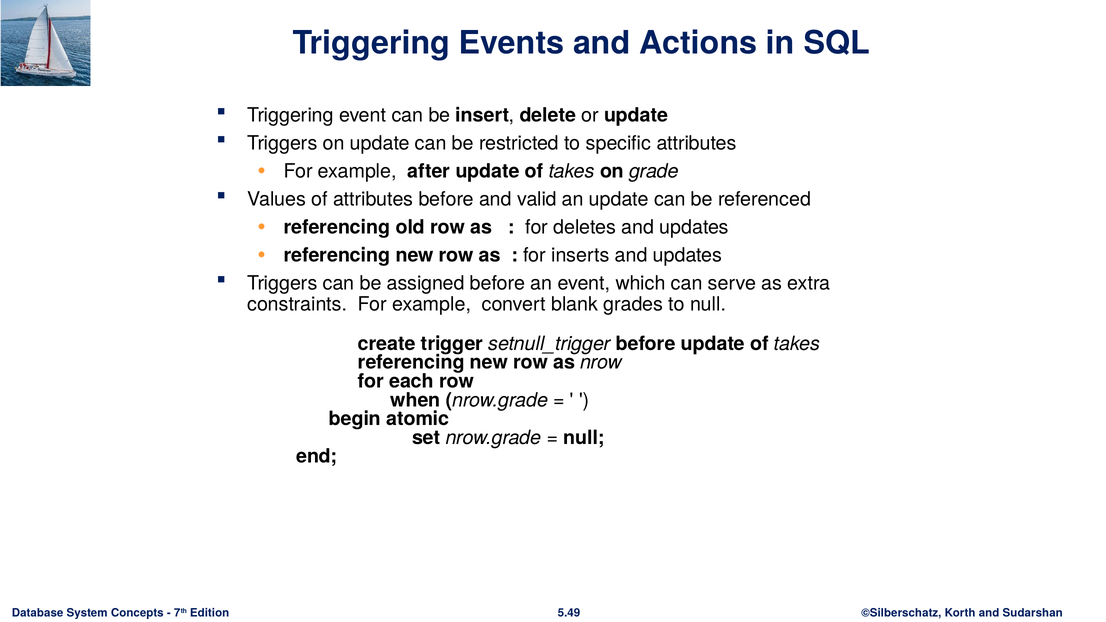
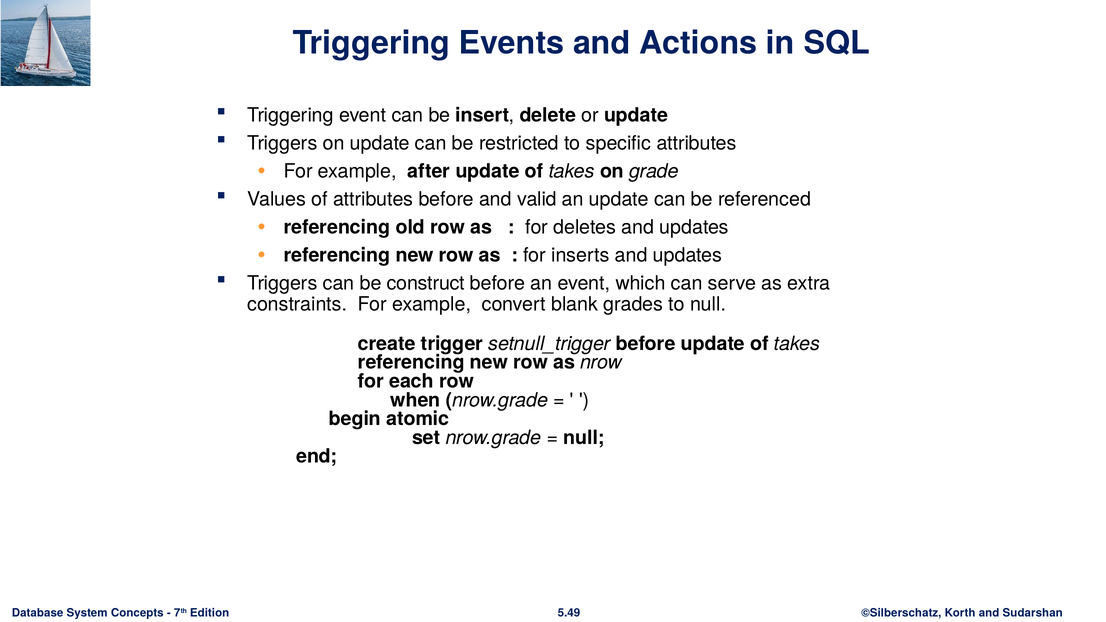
assigned: assigned -> construct (426, 283)
